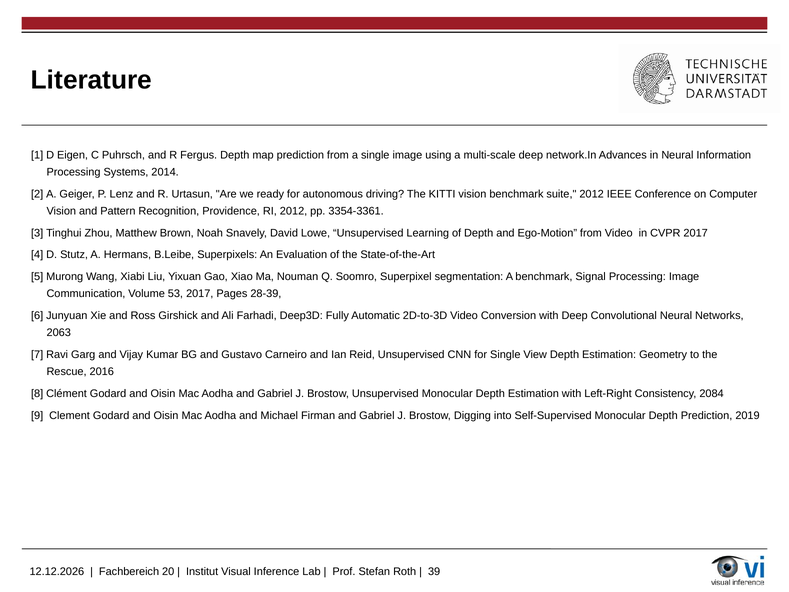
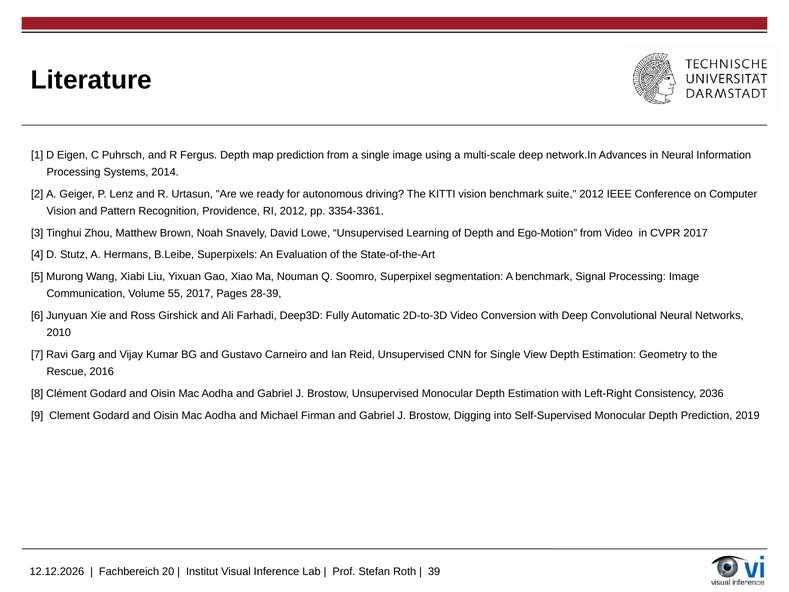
53: 53 -> 55 (175, 294)
2063: 2063 -> 2010 (59, 333)
2084: 2084 -> 2036 (712, 393)
